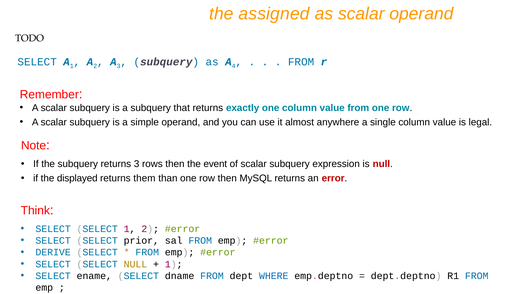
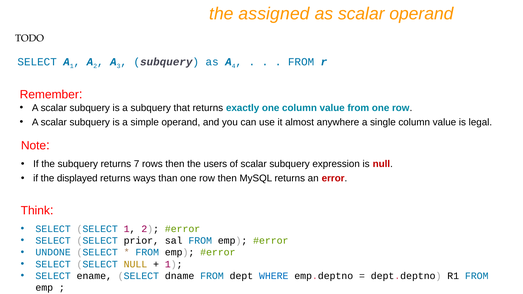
returns 3: 3 -> 7 (137, 164)
event: event -> users (215, 164)
them: them -> ways (144, 179)
DERIVE: DERIVE -> UNDONE (53, 253)
